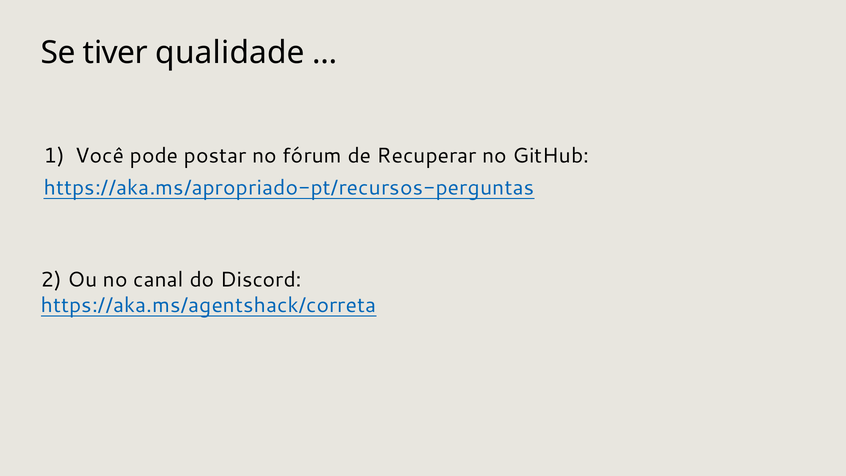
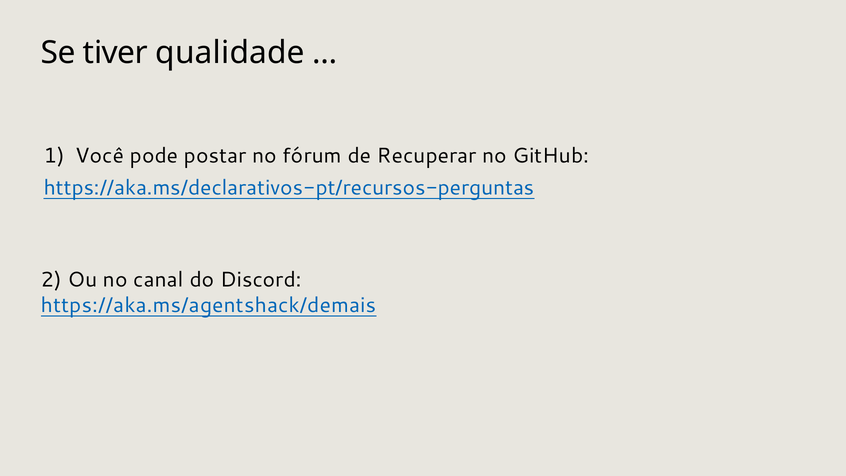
https://aka.ms/apropriado-pt/recursos-perguntas: https://aka.ms/apropriado-pt/recursos-perguntas -> https://aka.ms/declarativos-pt/recursos-perguntas (289, 188)
https://aka.ms/agentshack/correta: https://aka.ms/agentshack/correta -> https://aka.ms/agentshack/demais (209, 305)
